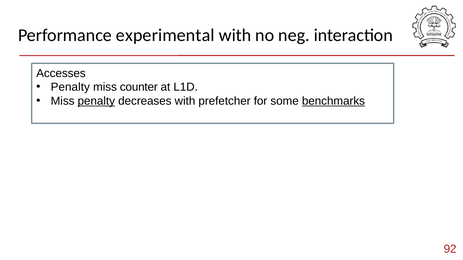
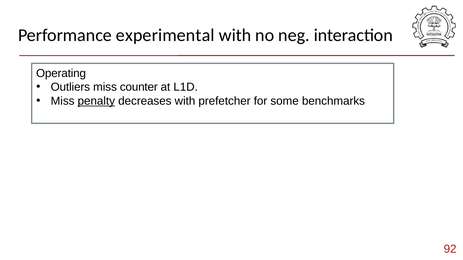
Accesses: Accesses -> Operating (61, 73)
Penalty: Penalty -> Outliers (70, 87)
benchmarks underline: present -> none (333, 101)
